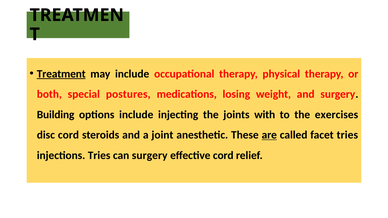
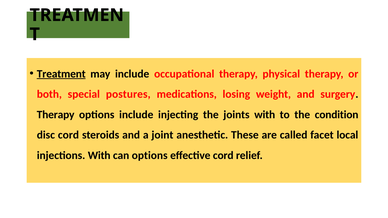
Building: Building -> Therapy (56, 115)
exercises: exercises -> condition (337, 115)
are underline: present -> none (269, 135)
facet tries: tries -> local (347, 135)
injections Tries: Tries -> With (99, 155)
can surgery: surgery -> options (150, 155)
